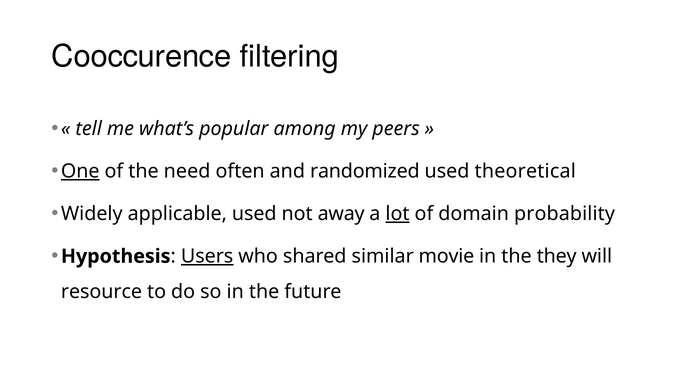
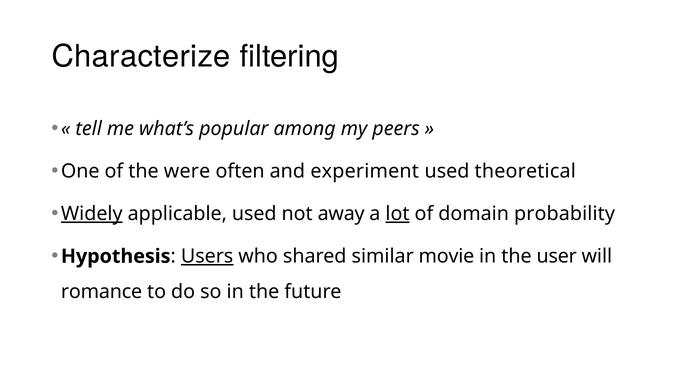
Cooccurence: Cooccurence -> Characterize (141, 57)
One underline: present -> none (80, 171)
need: need -> were (187, 171)
randomized: randomized -> experiment (365, 171)
Widely underline: none -> present (92, 214)
they: they -> user (557, 256)
resource: resource -> romance (102, 292)
